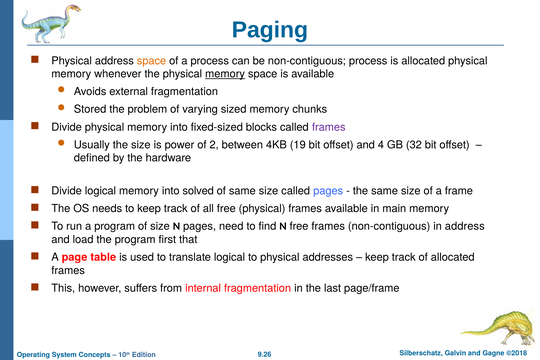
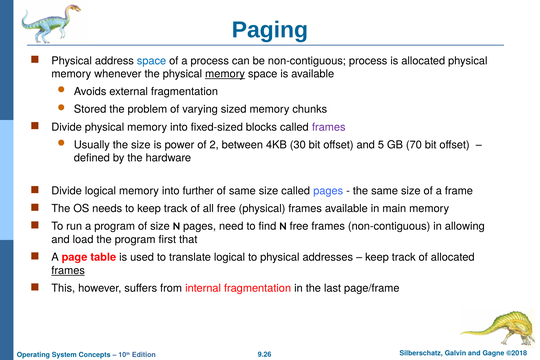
space colour: orange -> blue (152, 61)
19: 19 -> 30 (298, 145)
4: 4 -> 5 (381, 145)
32: 32 -> 70 (414, 145)
solved: solved -> further (198, 191)
in address: address -> allowing (465, 226)
frames underline: none -> present (68, 270)
